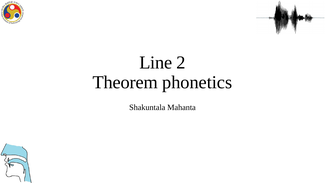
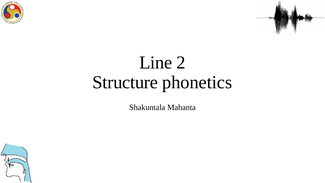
Theorem: Theorem -> Structure (125, 82)
